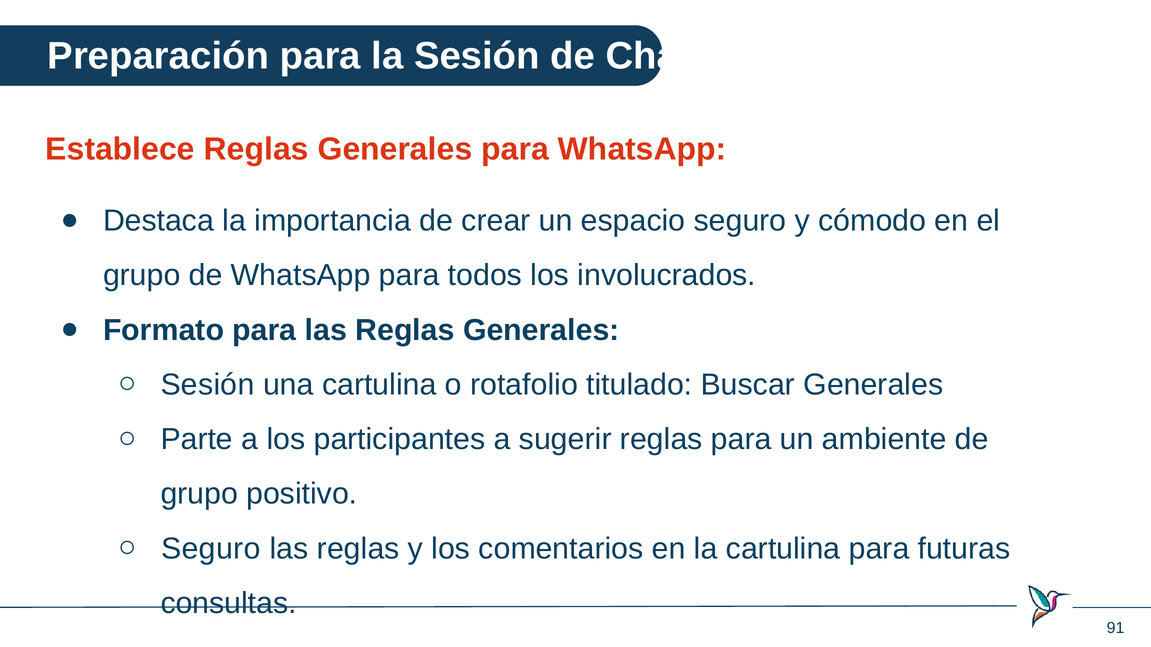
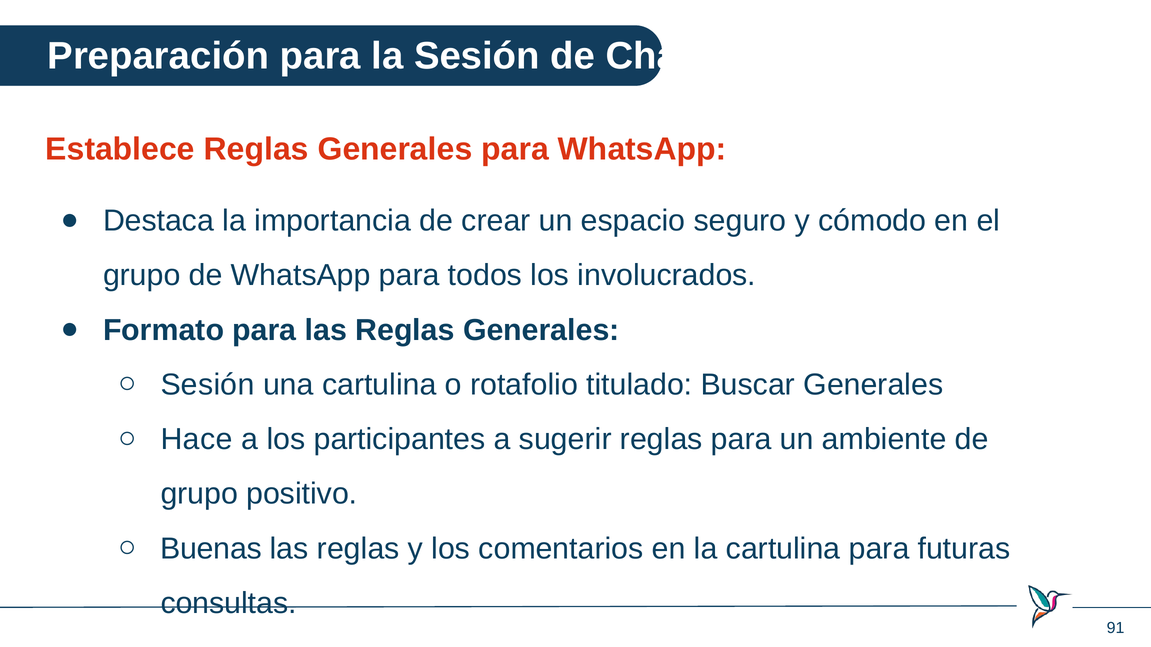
Parte: Parte -> Hace (197, 440)
Seguro: Seguro -> Buenas (211, 549)
